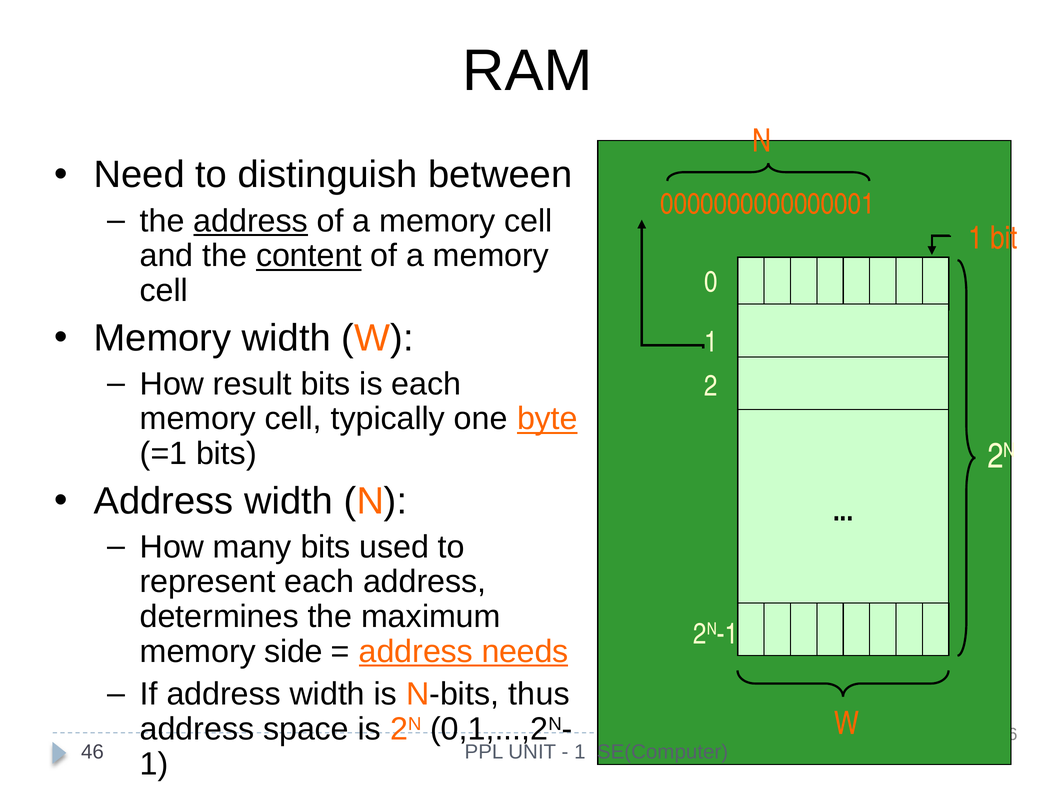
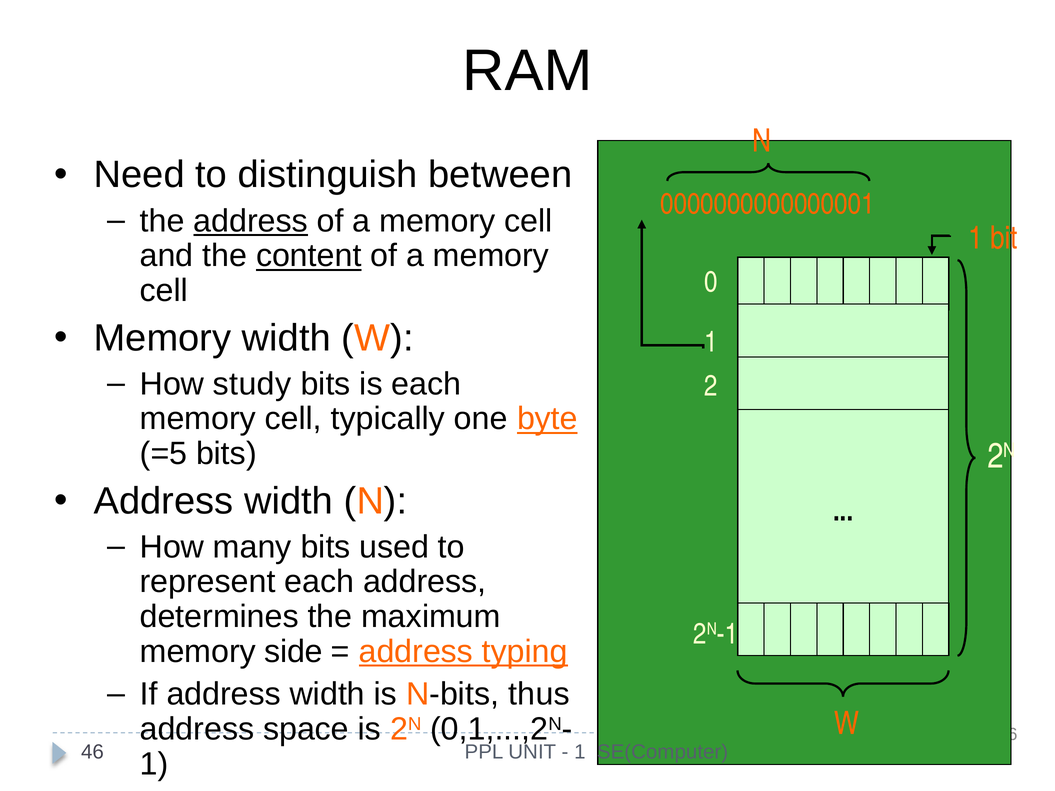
result: result -> study (252, 384)
=1: =1 -> =5 (164, 454)
needs: needs -> typing (525, 652)
